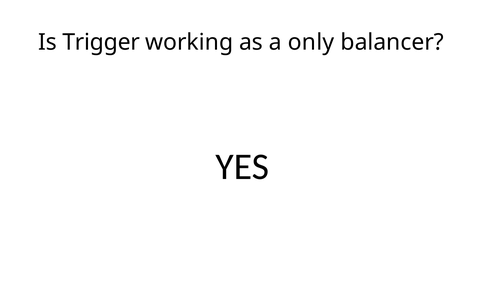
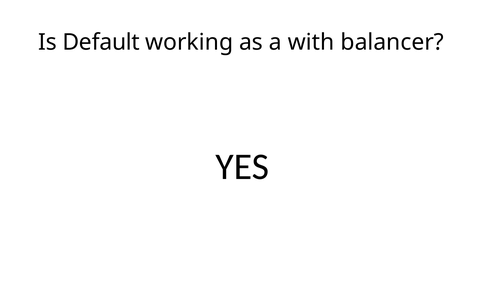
Trigger: Trigger -> Default (101, 42)
only: only -> with (311, 42)
